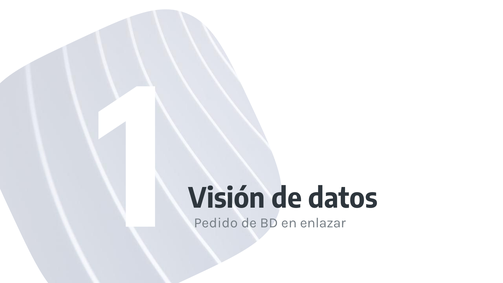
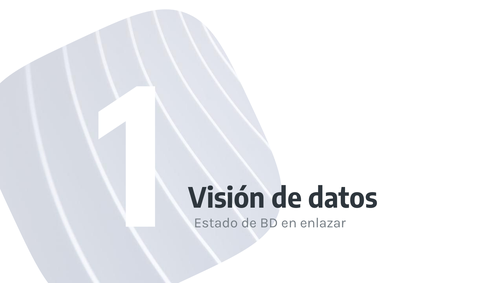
Pedido: Pedido -> Estado (216, 223)
